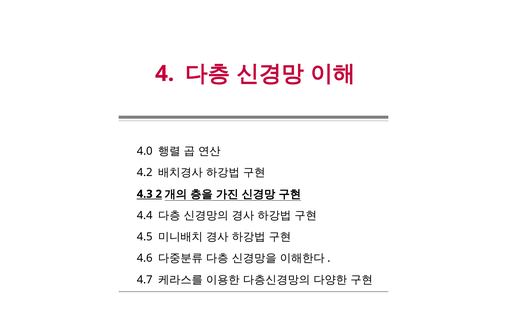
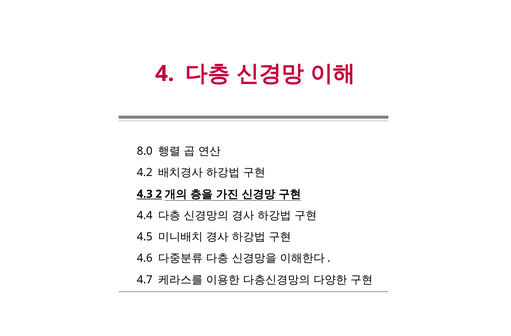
4.0: 4.0 -> 8.0 (145, 151)
